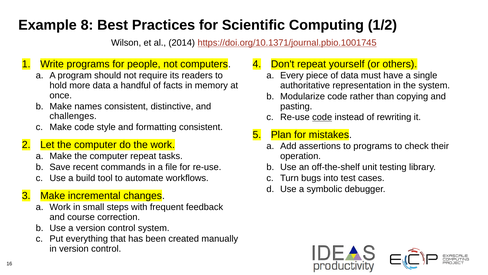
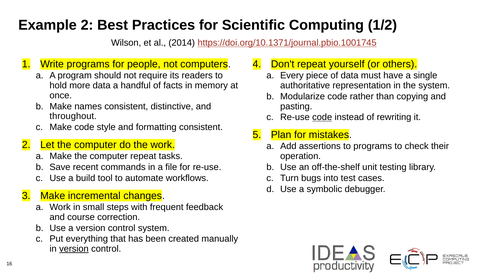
Example 8: 8 -> 2 (87, 25)
challenges: challenges -> throughout (73, 116)
version underline: none -> present (74, 248)
